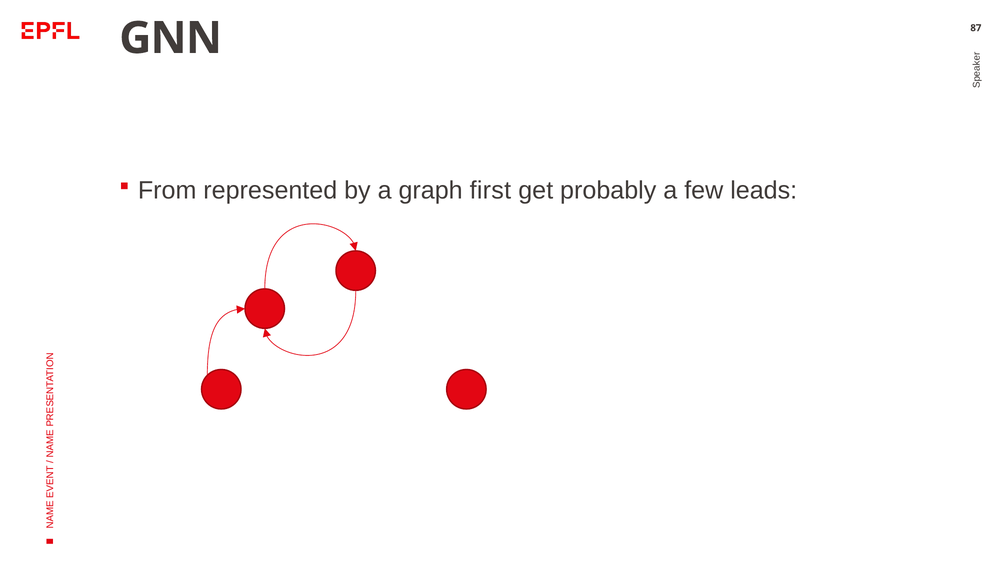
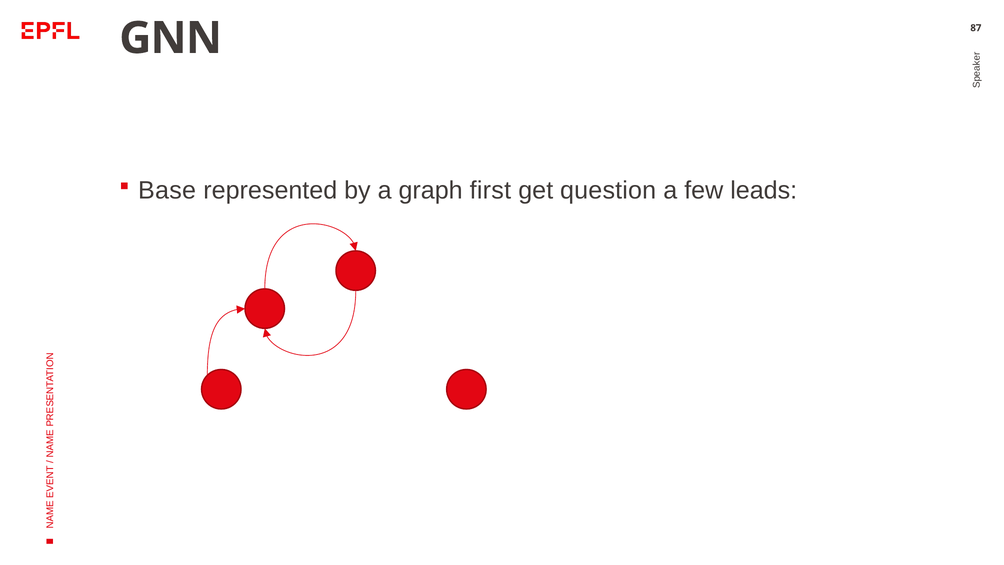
From: From -> Base (167, 190)
probably: probably -> question (608, 190)
